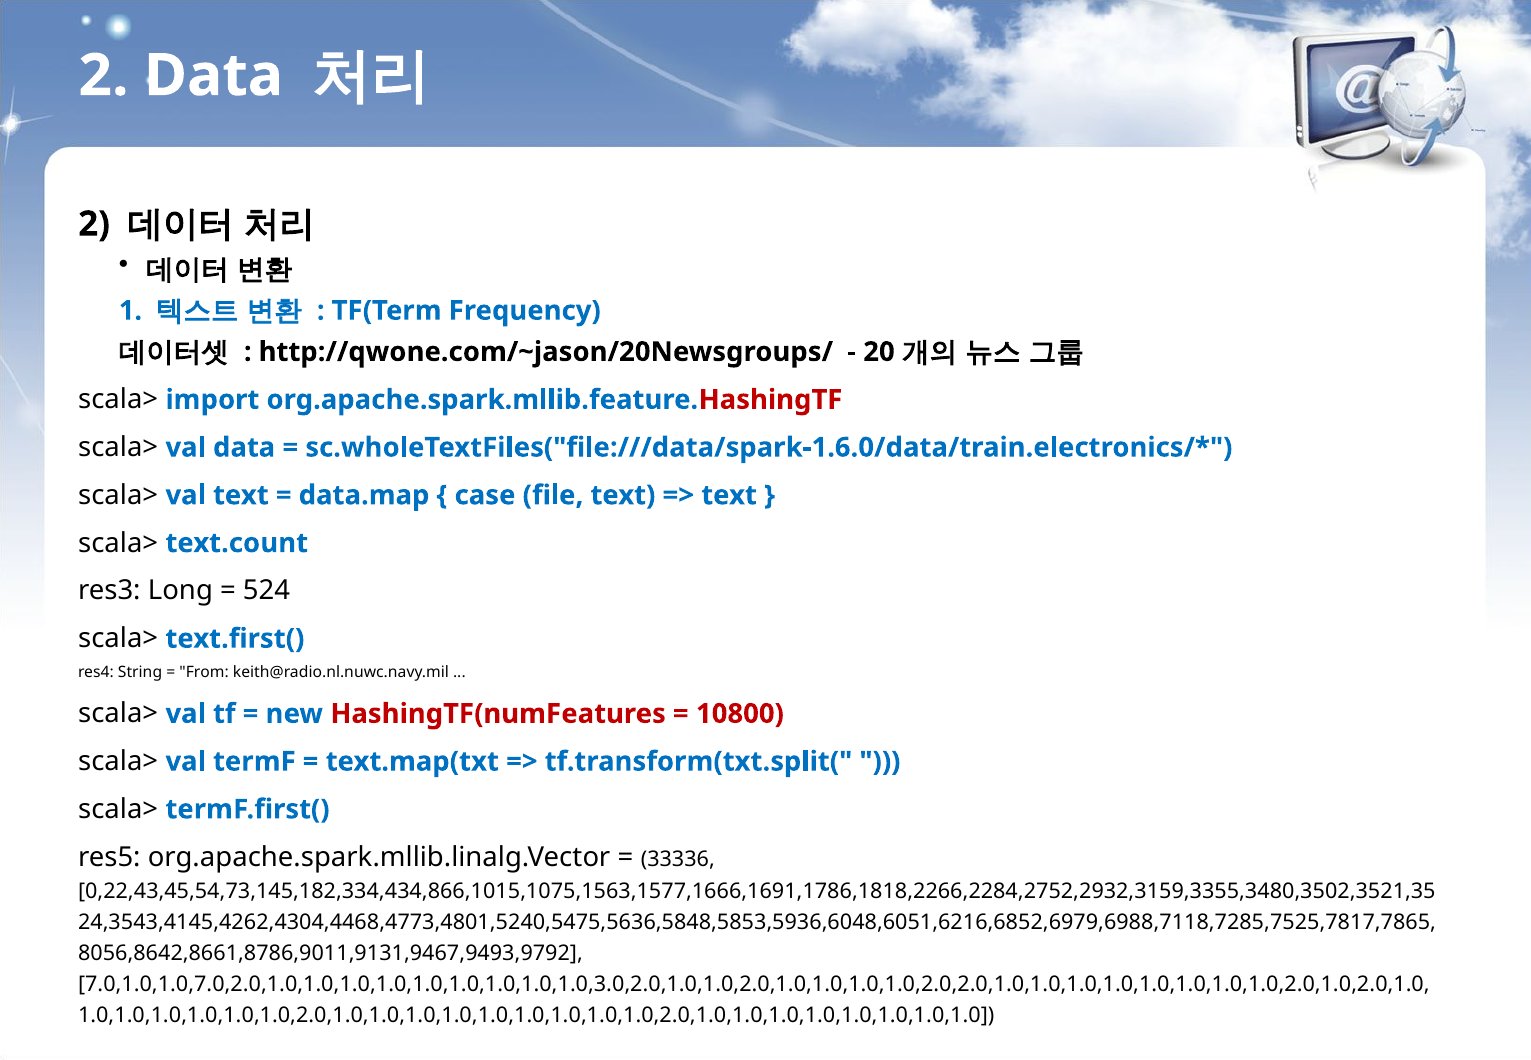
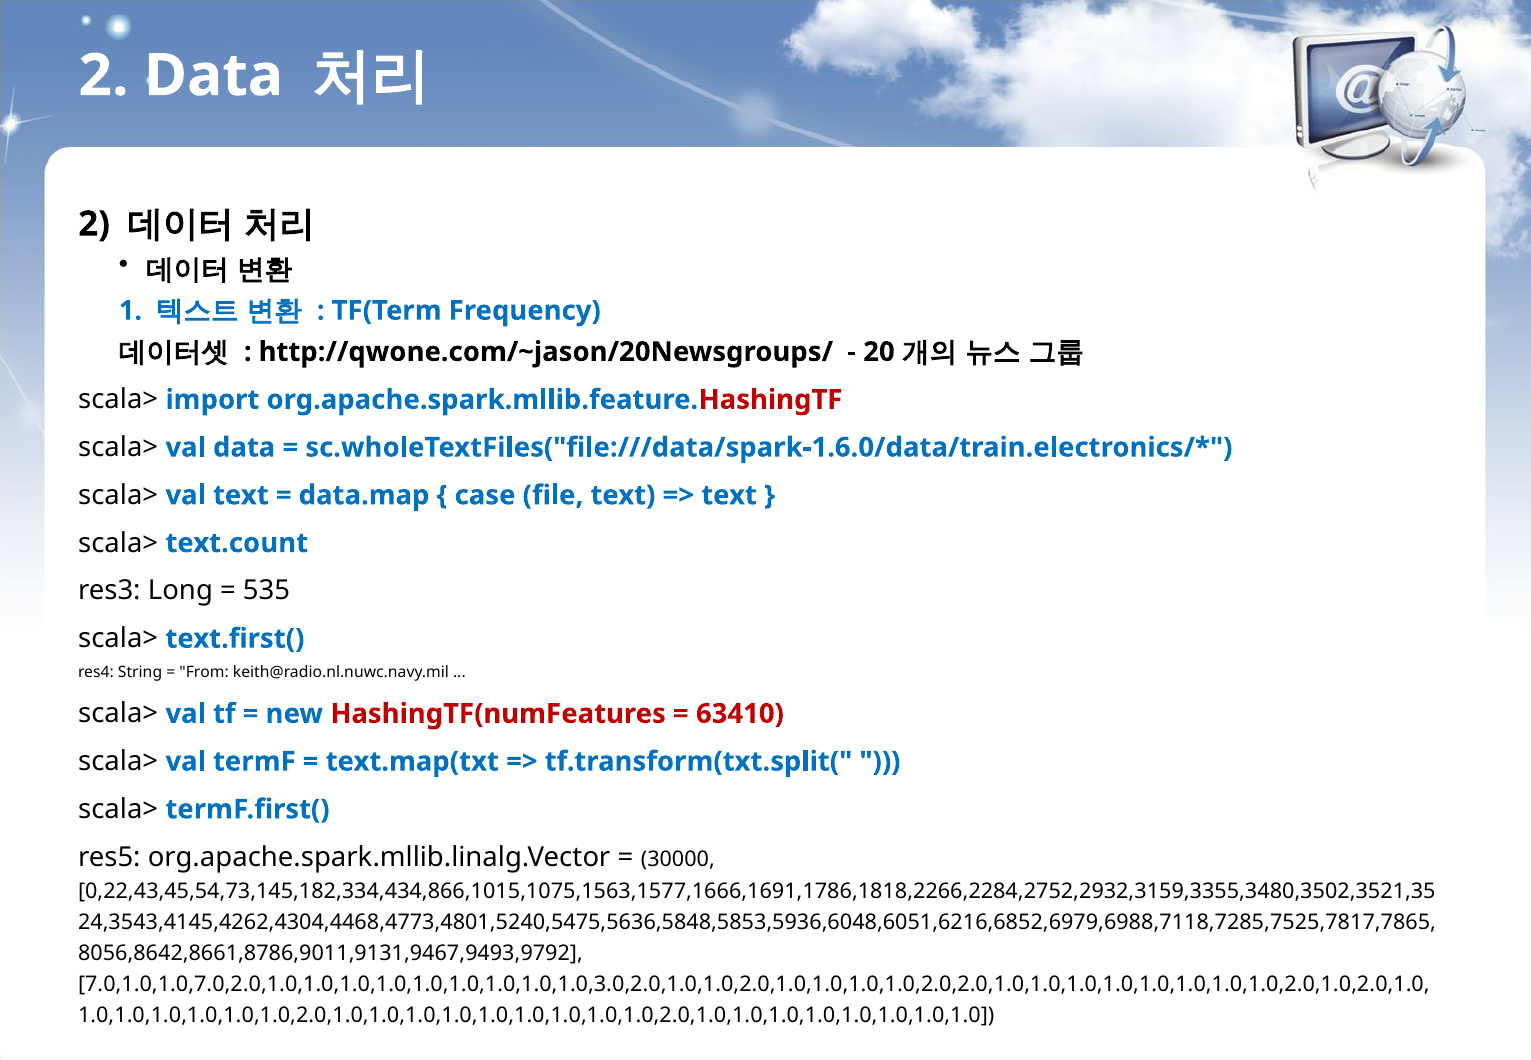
524: 524 -> 535 (266, 591)
10800: 10800 -> 63410 (740, 714)
33336: 33336 -> 30000 (678, 859)
